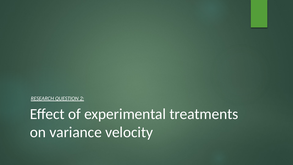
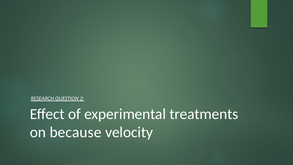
variance: variance -> because (76, 132)
